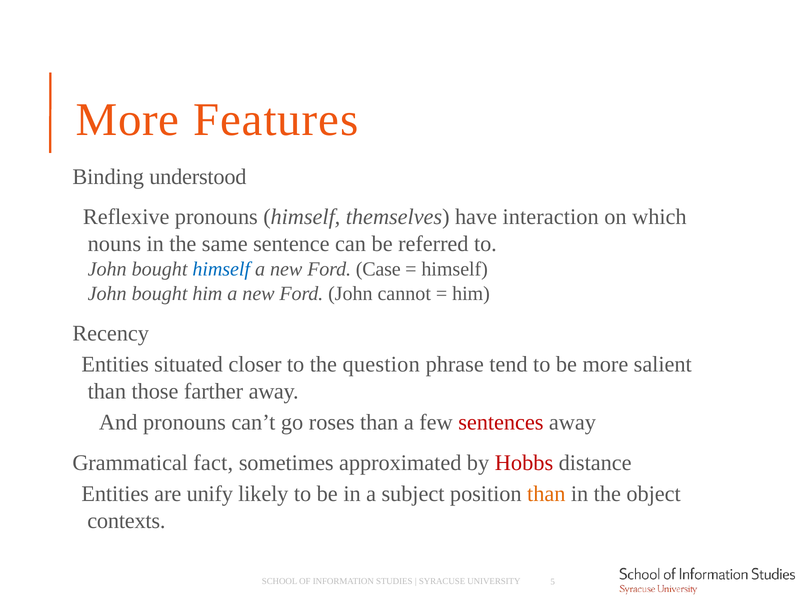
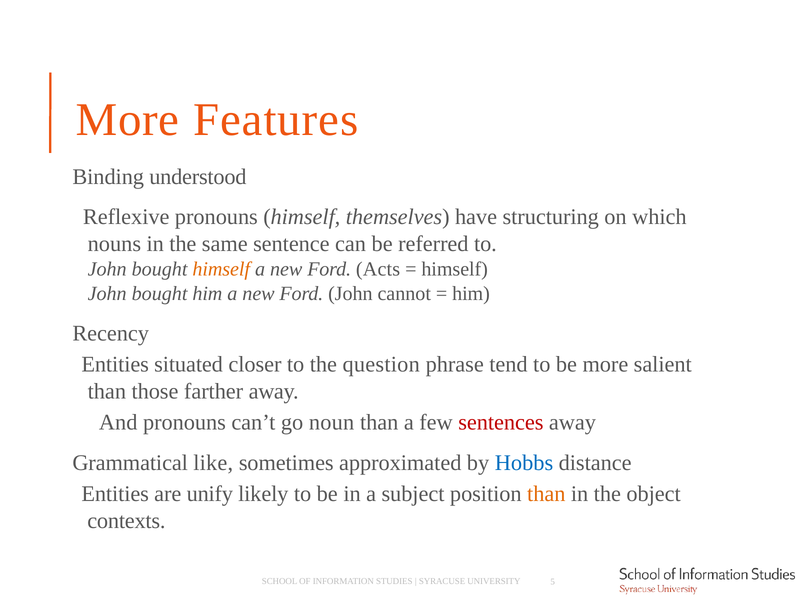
interaction: interaction -> structuring (551, 217)
himself colour: blue -> orange (221, 269)
Case: Case -> Acts (378, 269)
roses: roses -> noun (332, 423)
fact: fact -> like (213, 463)
Hobbs colour: red -> blue (524, 463)
